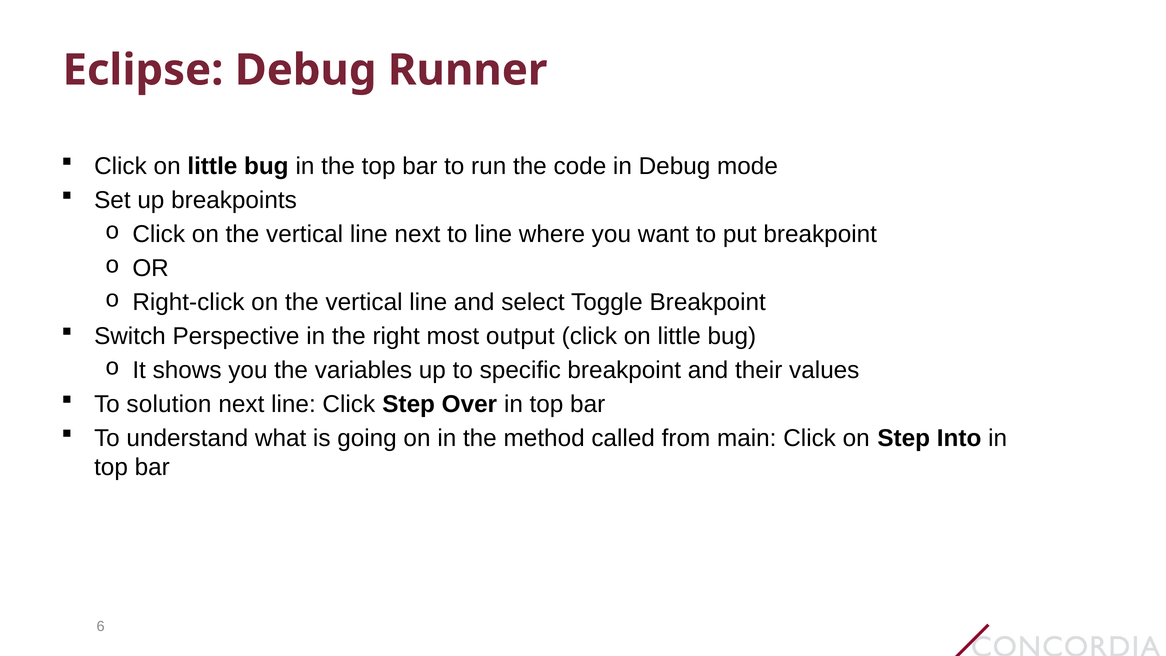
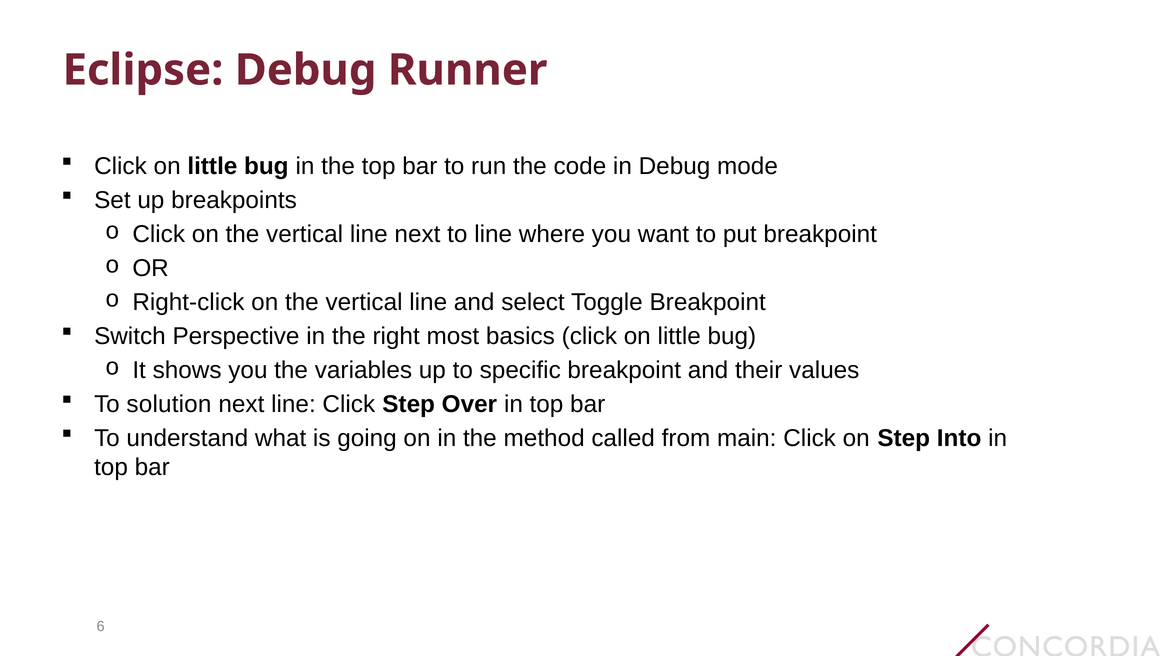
output: output -> basics (520, 336)
